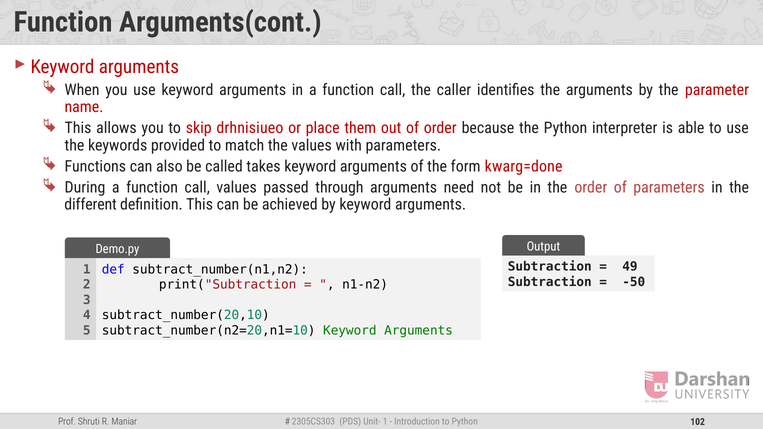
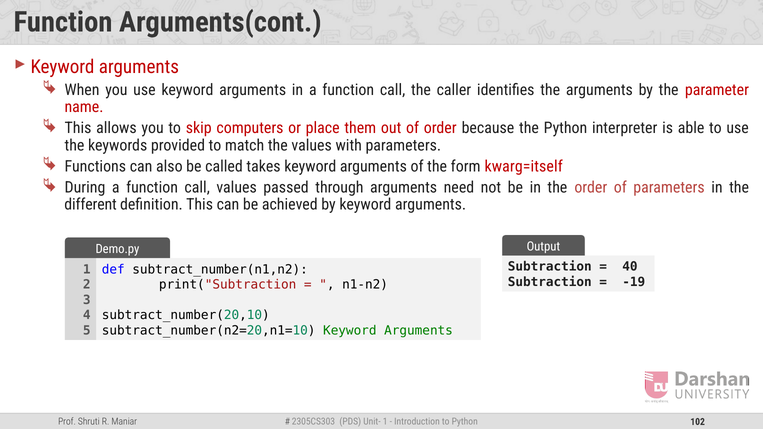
drhnisiueo: drhnisiueo -> computers (250, 128)
kwarg=done: kwarg=done -> kwarg=itself (524, 167)
49: 49 -> 40 (630, 267)
-50: -50 -> -19 (634, 282)
